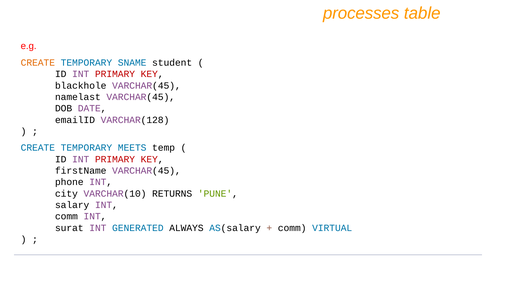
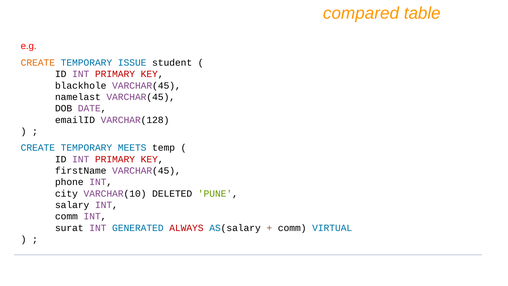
processes: processes -> compared (361, 13)
SNAME: SNAME -> ISSUE (132, 63)
RETURNS: RETURNS -> DELETED (172, 193)
ALWAYS colour: black -> red (186, 228)
